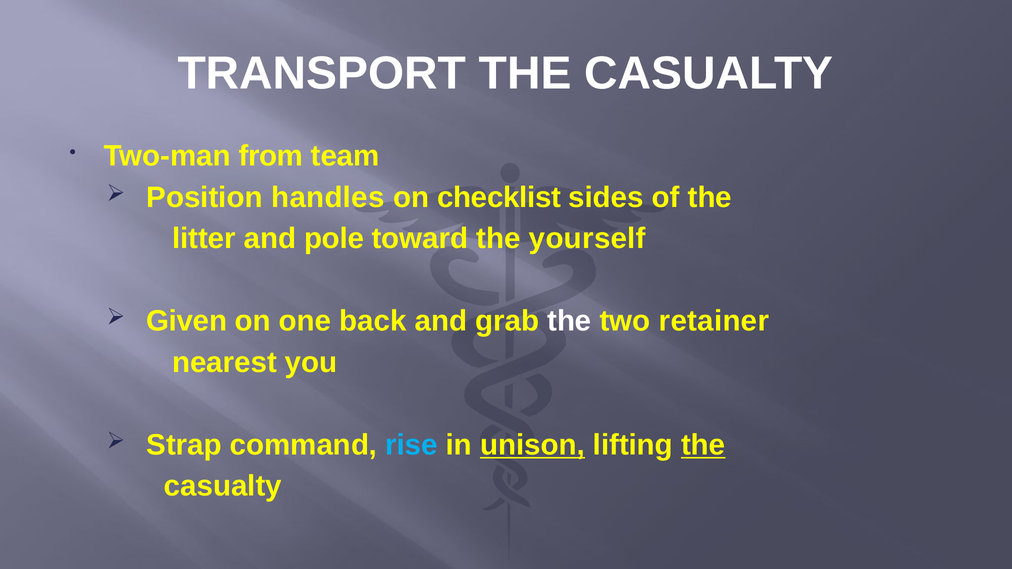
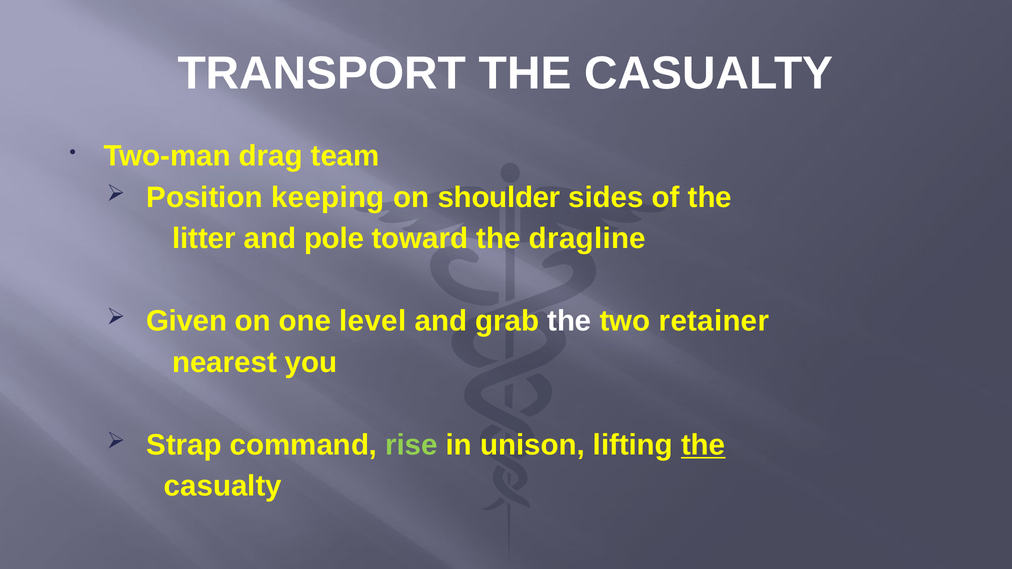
from: from -> drag (271, 156)
handles: handles -> keeping (328, 198)
checklist: checklist -> shoulder (499, 198)
yourself: yourself -> dragline (587, 239)
back: back -> level (373, 321)
rise colour: light blue -> light green (411, 445)
unison underline: present -> none (532, 445)
